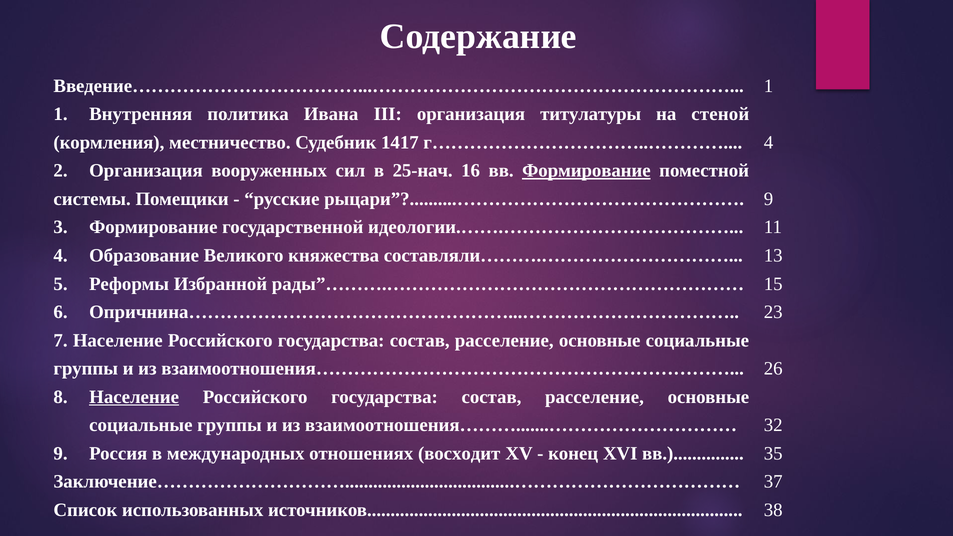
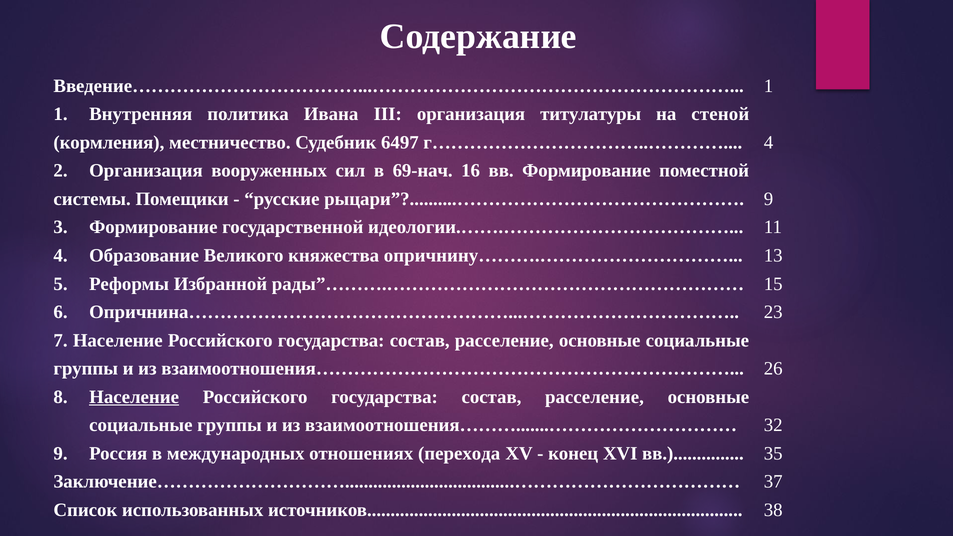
1417: 1417 -> 6497 (400, 142)
25-нач: 25-нач -> 69-нач (423, 171)
Формирование underline: present -> none (586, 171)
составляли……….…………………………: составляли……….………………………… -> опричнину……….………………………… (563, 256)
восходит: восходит -> перехода (459, 454)
